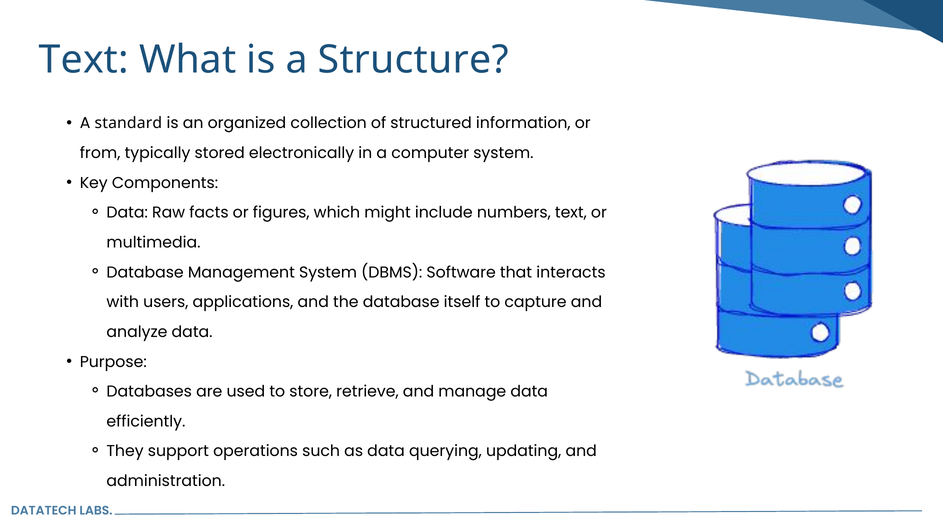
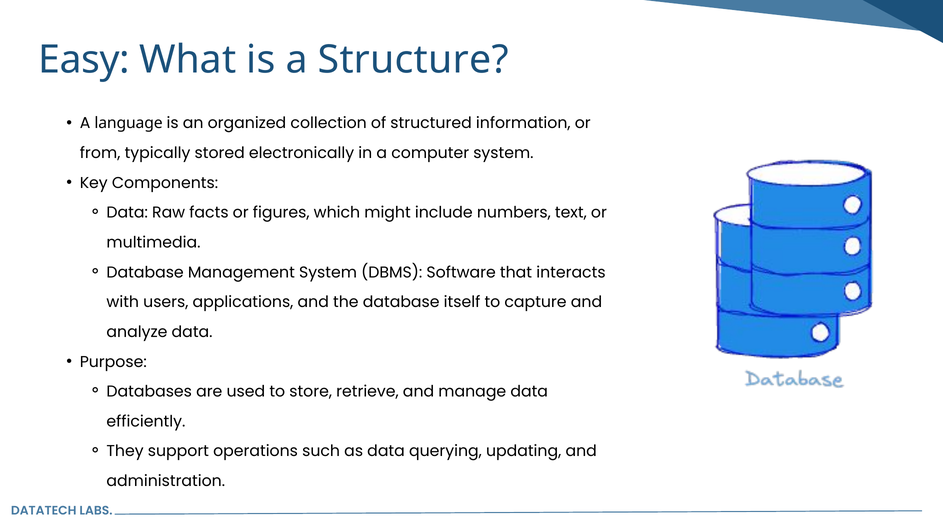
Text: Text -> Easy (84, 60)
standard: standard -> language (129, 123)
